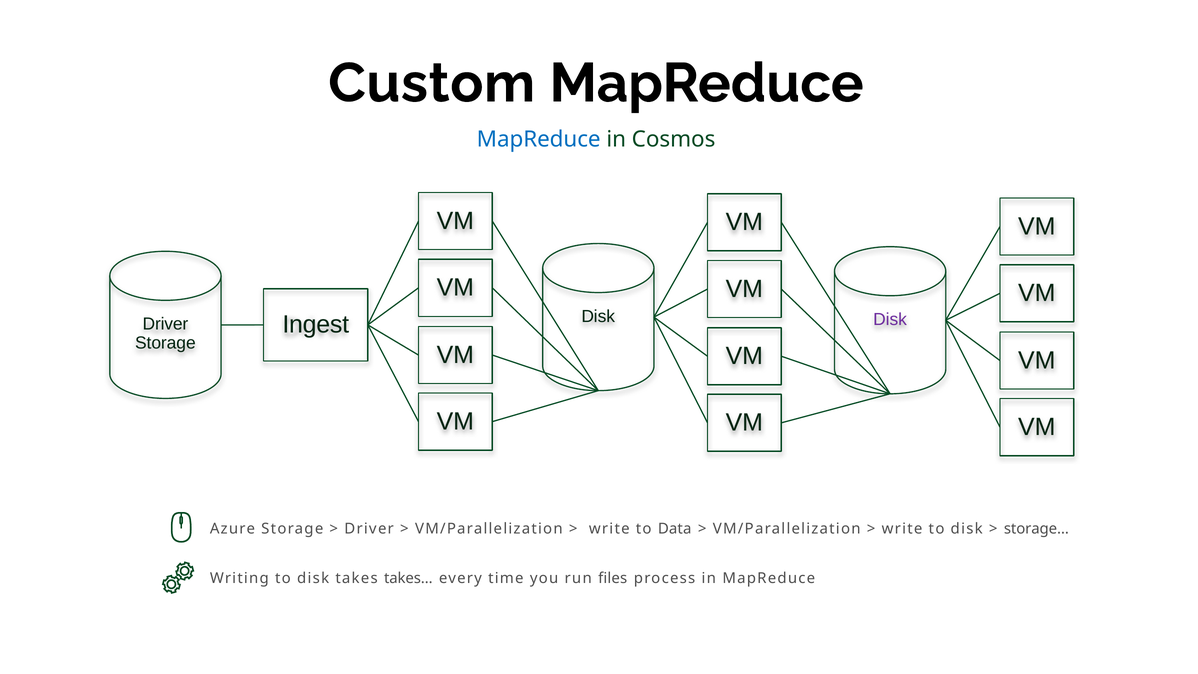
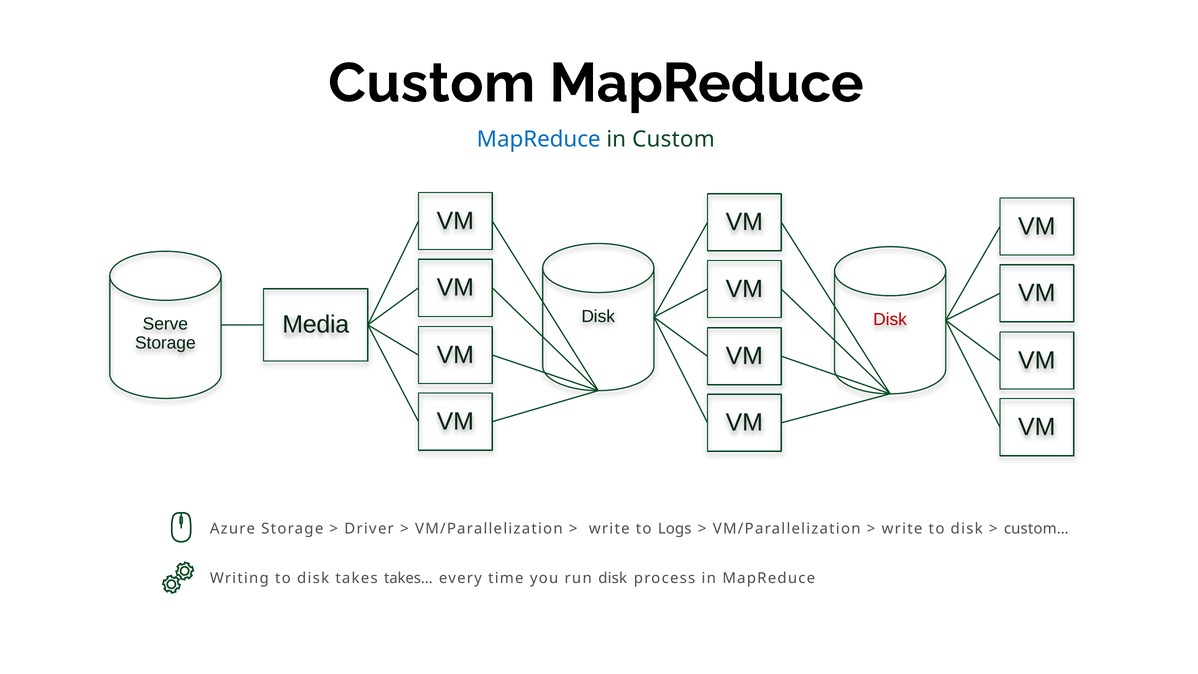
in Cosmos: Cosmos -> Custom (673, 139)
Disk colour: purple -> red (890, 319)
Ingest: Ingest -> Media (316, 325)
Driver: Driver -> Serve (165, 324)
Data: Data -> Logs (675, 529)
storage…: storage… -> custom… (1036, 529)
run files: files -> disk (613, 578)
